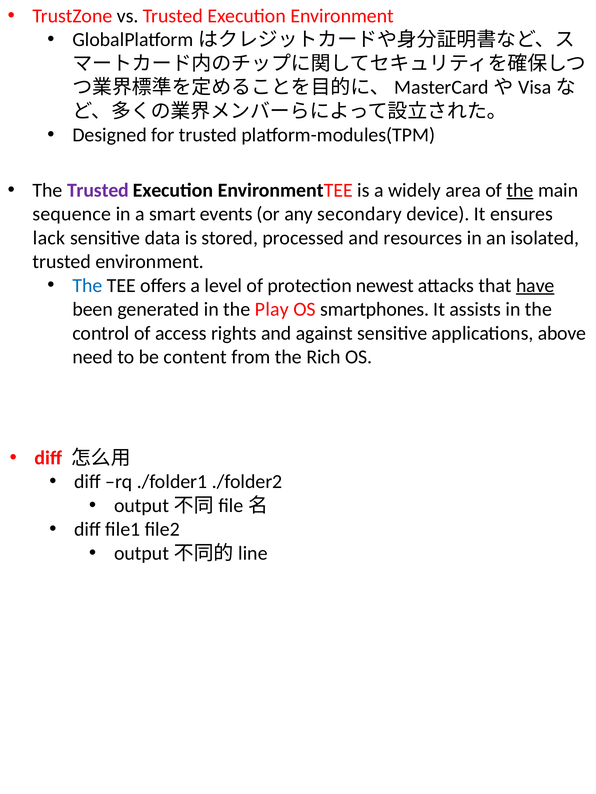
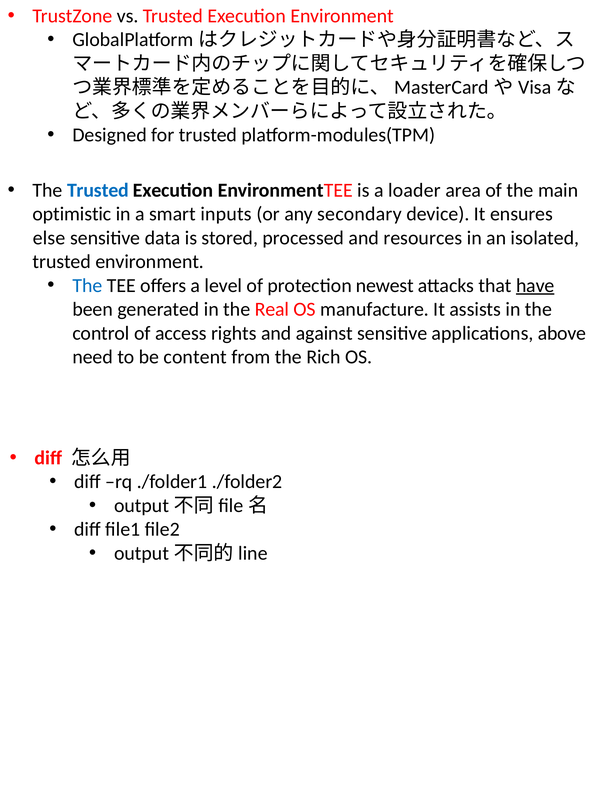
Trusted colour: purple -> blue (98, 190)
widely: widely -> loader (414, 190)
the underline: present -> none (520, 190)
sequence: sequence -> optimistic (72, 214)
events: events -> inputs (226, 214)
lack: lack -> else (49, 238)
Play: Play -> Real (272, 310)
smartphones: smartphones -> manufacture (375, 310)
